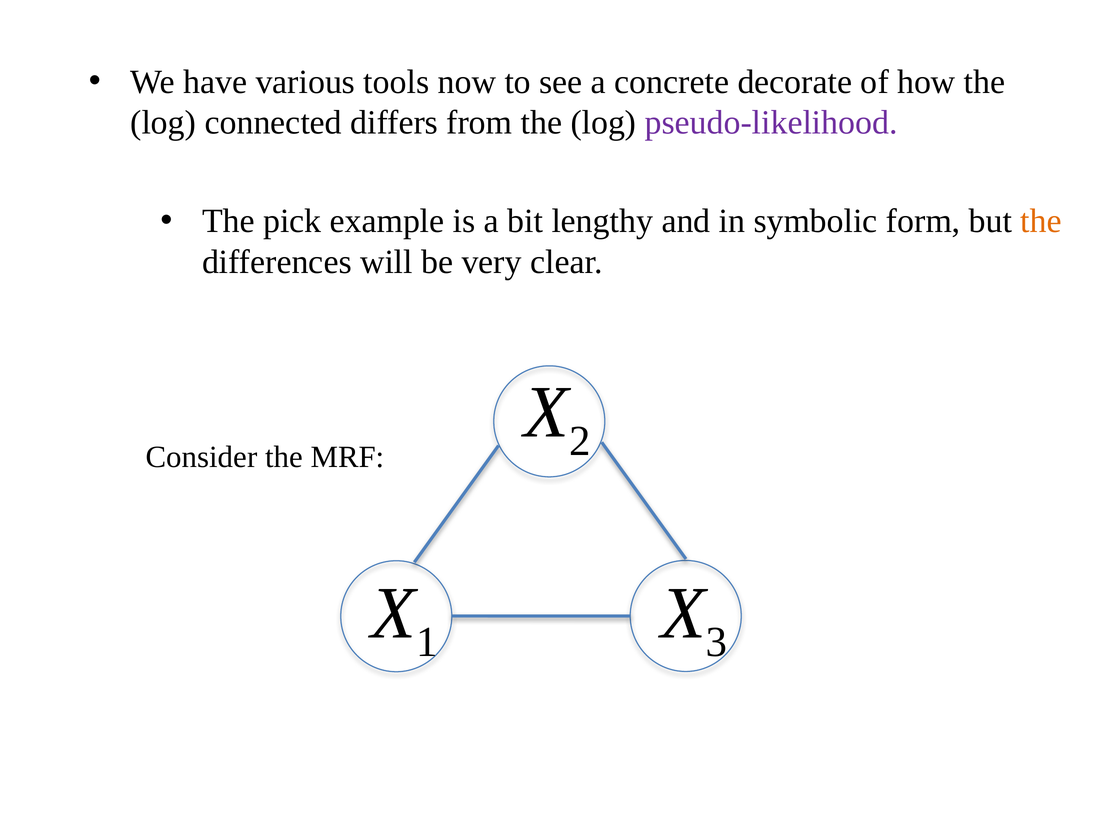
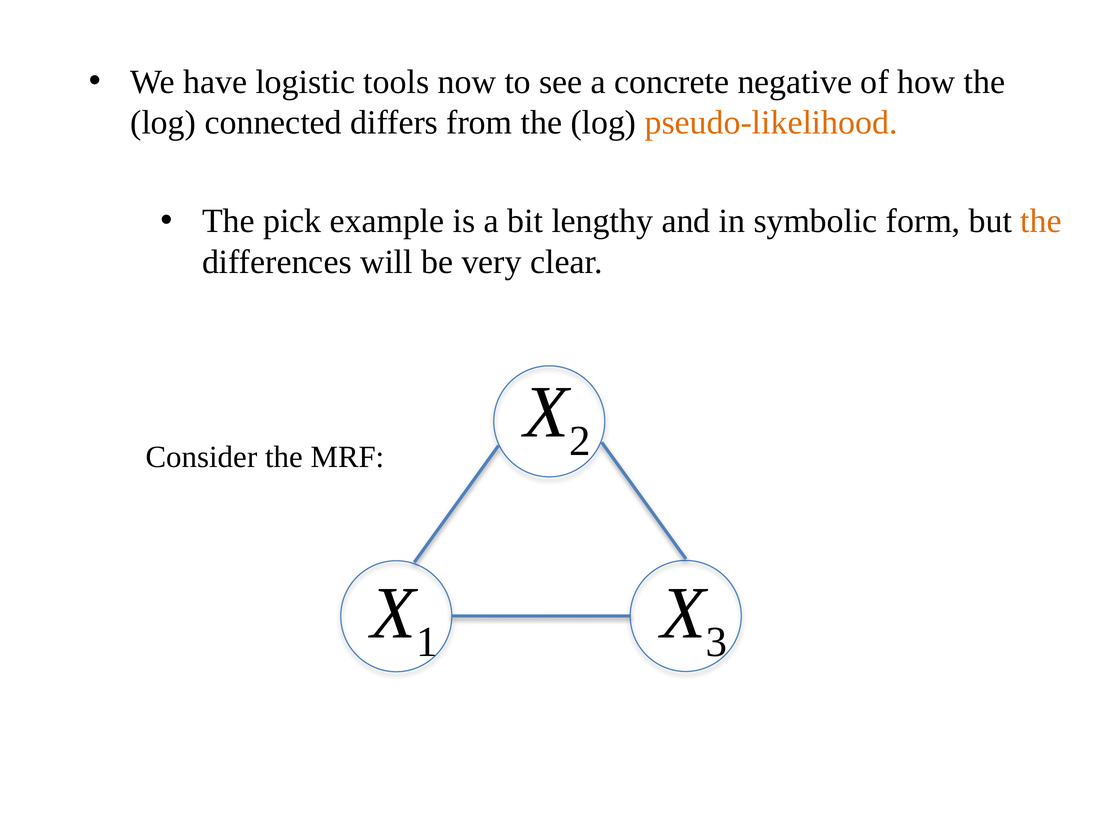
various: various -> logistic (305, 82)
decorate: decorate -> negative (795, 82)
pseudo-likelihood colour: purple -> orange (771, 123)
